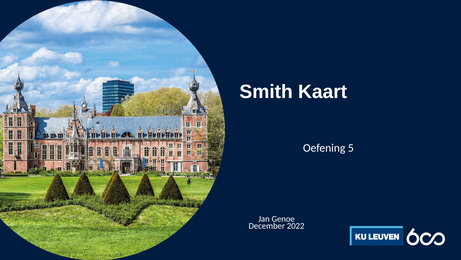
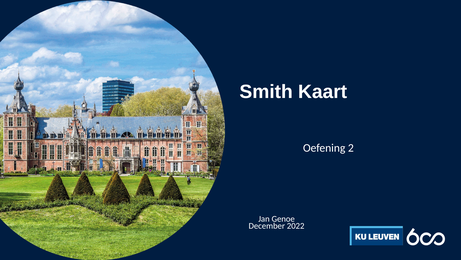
5: 5 -> 2 (351, 148)
